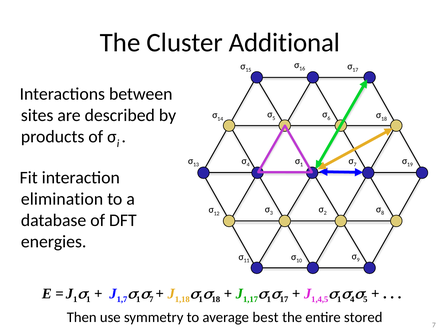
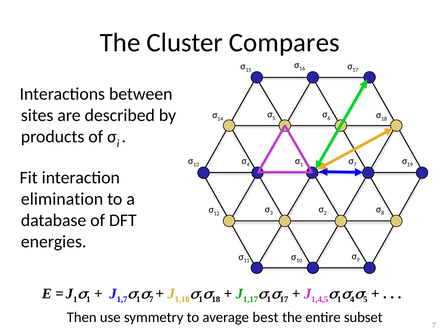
Additional: Additional -> Compares (284, 43)
stored: stored -> subset (363, 317)
